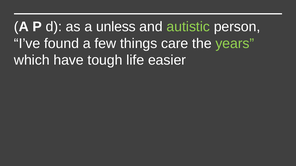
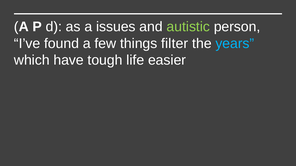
unless: unless -> issues (116, 27)
care: care -> filter (175, 44)
years colour: light green -> light blue (235, 44)
